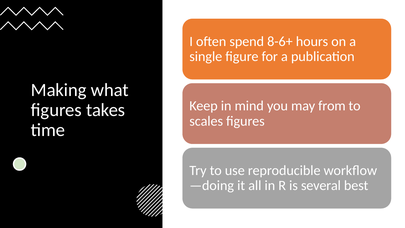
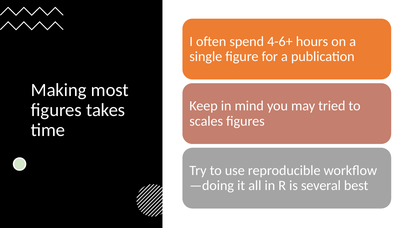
8-6+: 8-6+ -> 4-6+ (280, 41)
what: what -> most (110, 90)
from: from -> tried (332, 106)
